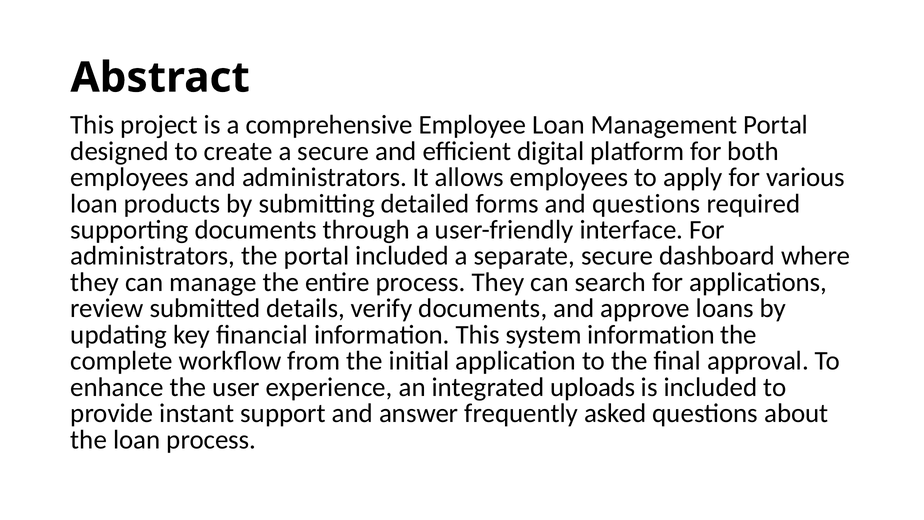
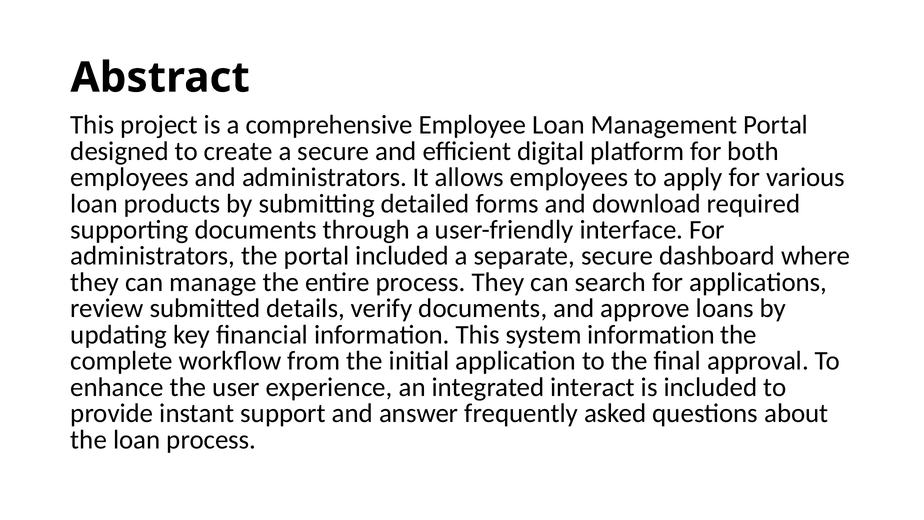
and questions: questions -> download (646, 204)
uploads: uploads -> interact (593, 387)
